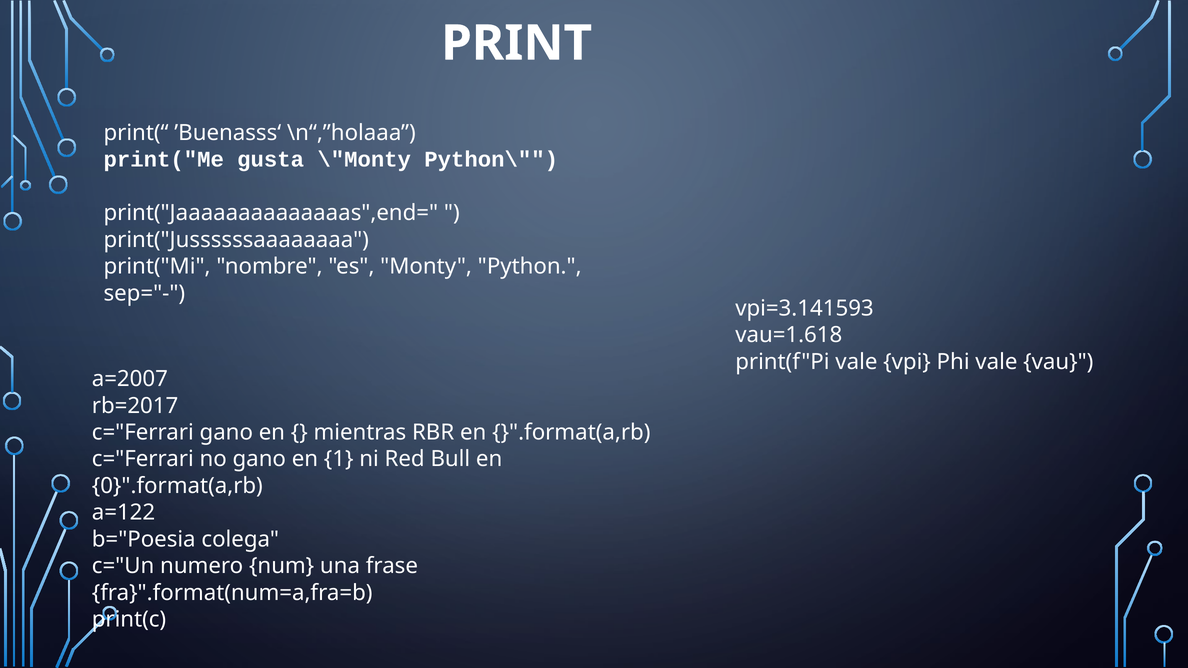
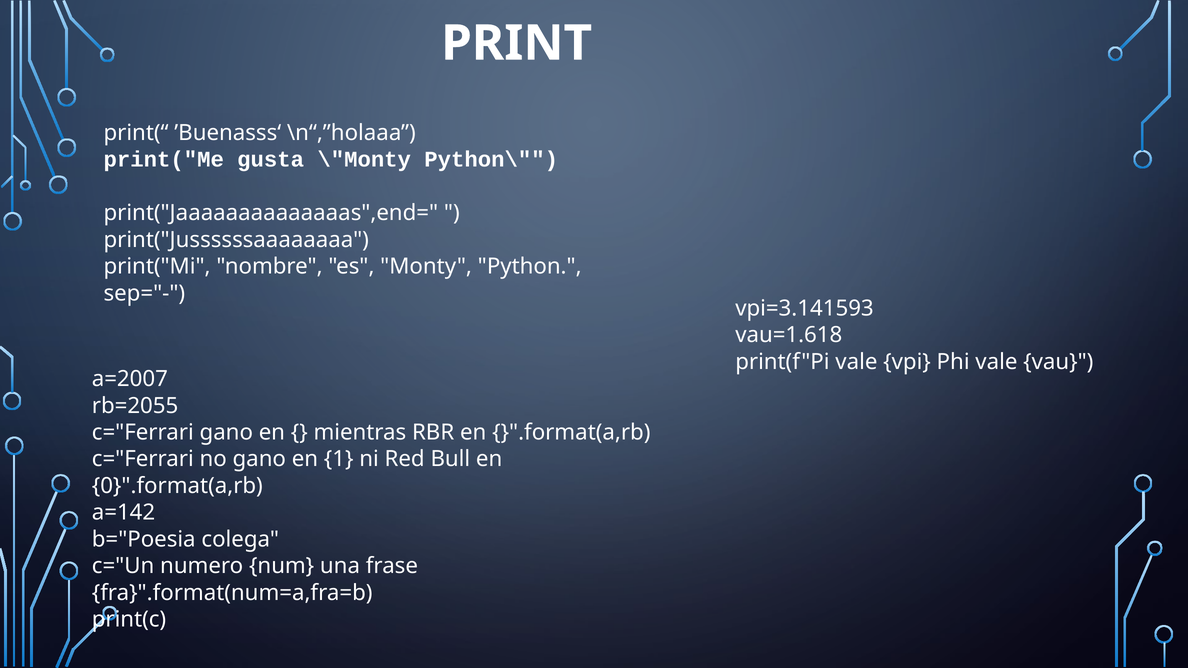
rb=2017: rb=2017 -> rb=2055 (135, 406)
a=122: a=122 -> a=142 (124, 513)
